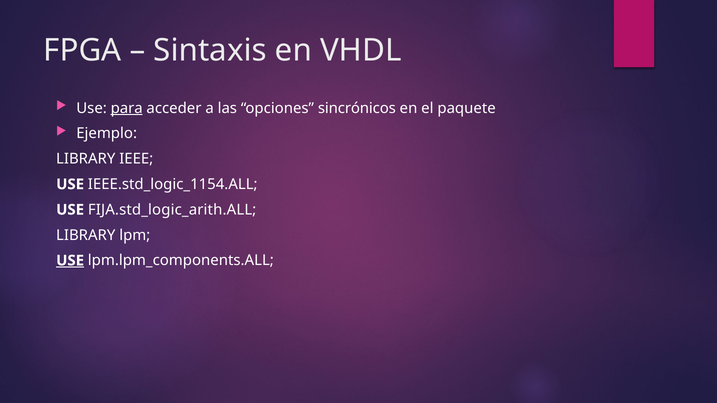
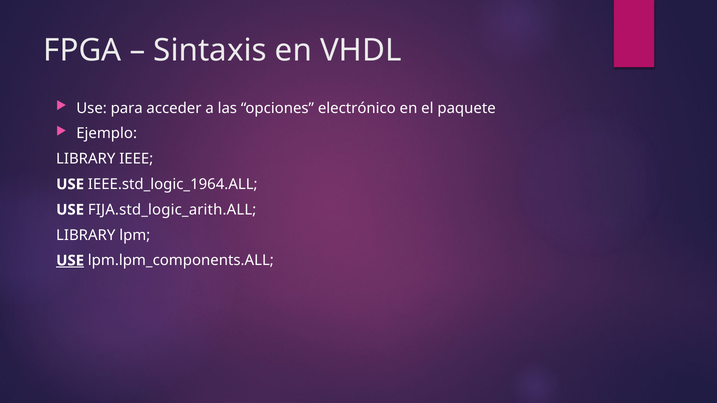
para underline: present -> none (127, 108)
sincrónicos: sincrónicos -> electrónico (357, 108)
IEEE.std_logic_1154.ALL: IEEE.std_logic_1154.ALL -> IEEE.std_logic_1964.ALL (173, 184)
